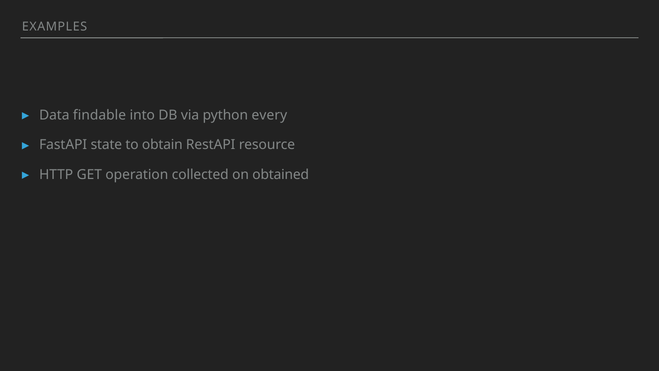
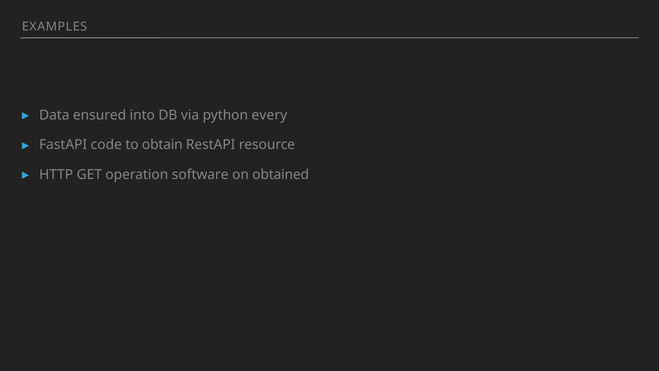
findable: findable -> ensured (100, 115)
state: state -> code (106, 145)
collected: collected -> software (200, 175)
